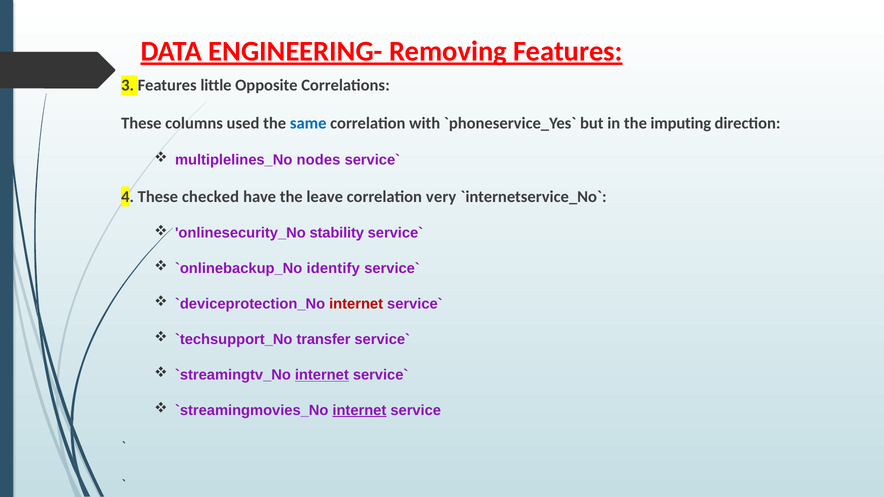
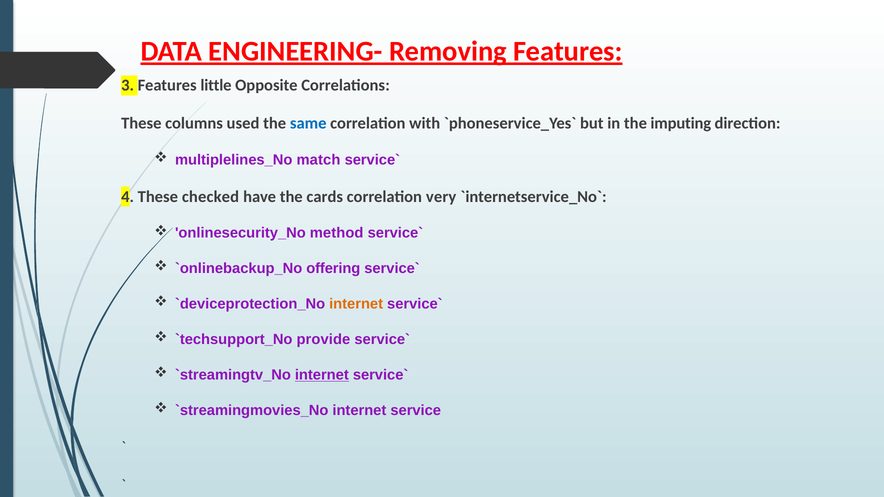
nodes: nodes -> match (318, 160)
leave: leave -> cards (325, 197)
stability: stability -> method (337, 233)
identify: identify -> offering (333, 269)
internet colour: red -> orange (356, 304)
transfer: transfer -> provide (323, 340)
internet underline: present -> none (359, 411)
